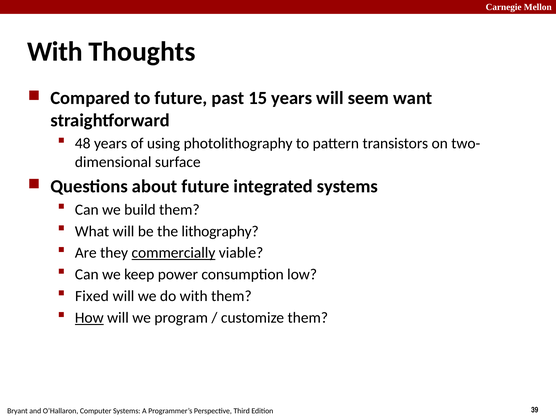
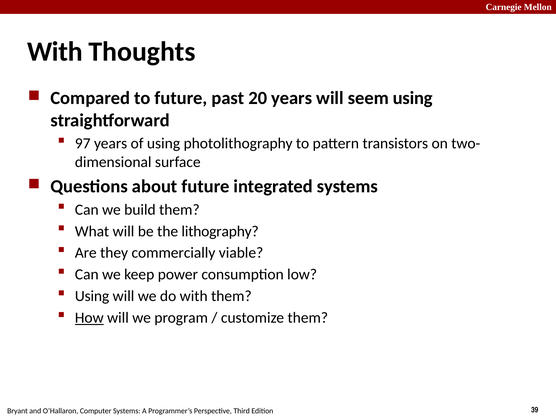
15: 15 -> 20 (258, 98)
seem want: want -> using (413, 98)
48: 48 -> 97 (83, 144)
commercially underline: present -> none (173, 253)
Fixed: Fixed -> Using (92, 296)
